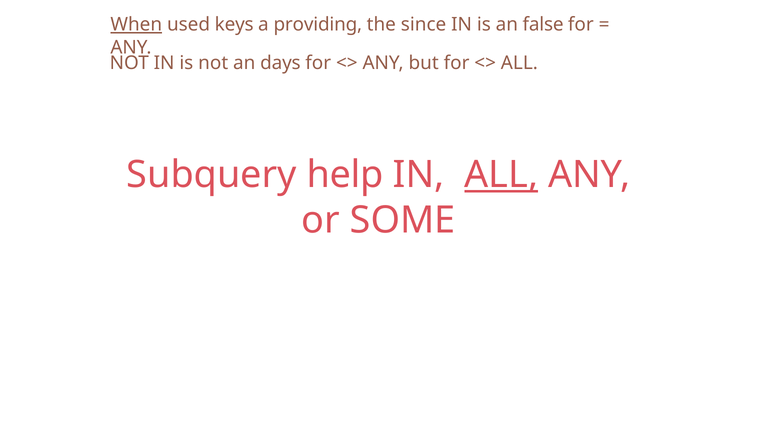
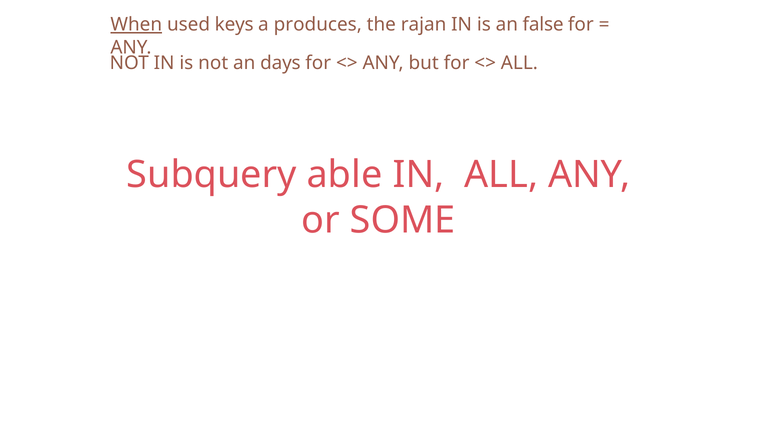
providing: providing -> produces (318, 25)
since: since -> rajan (424, 25)
help: help -> able (345, 175)
ALL underline: present -> none (501, 175)
